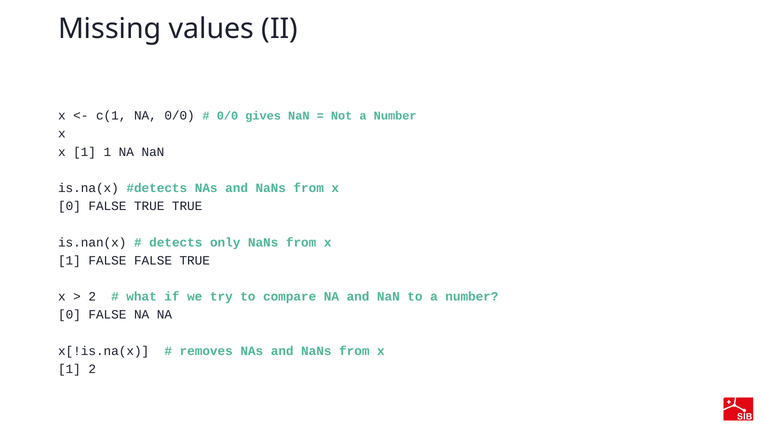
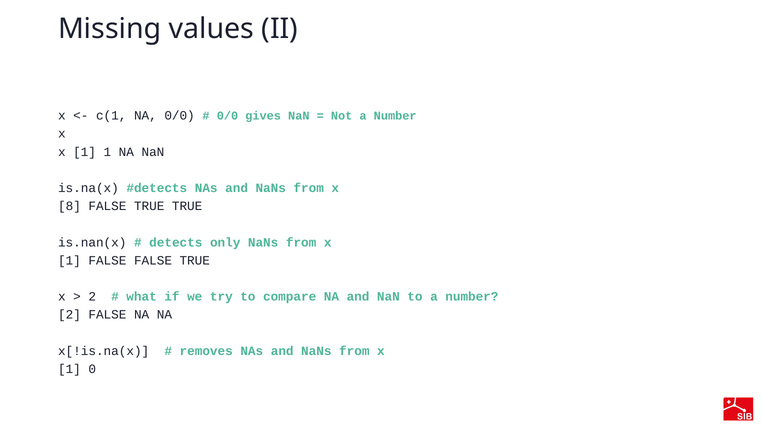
0: 0 -> 8 (69, 206)
0: 0 -> 2 (69, 315)
1 2: 2 -> 0 (92, 369)
